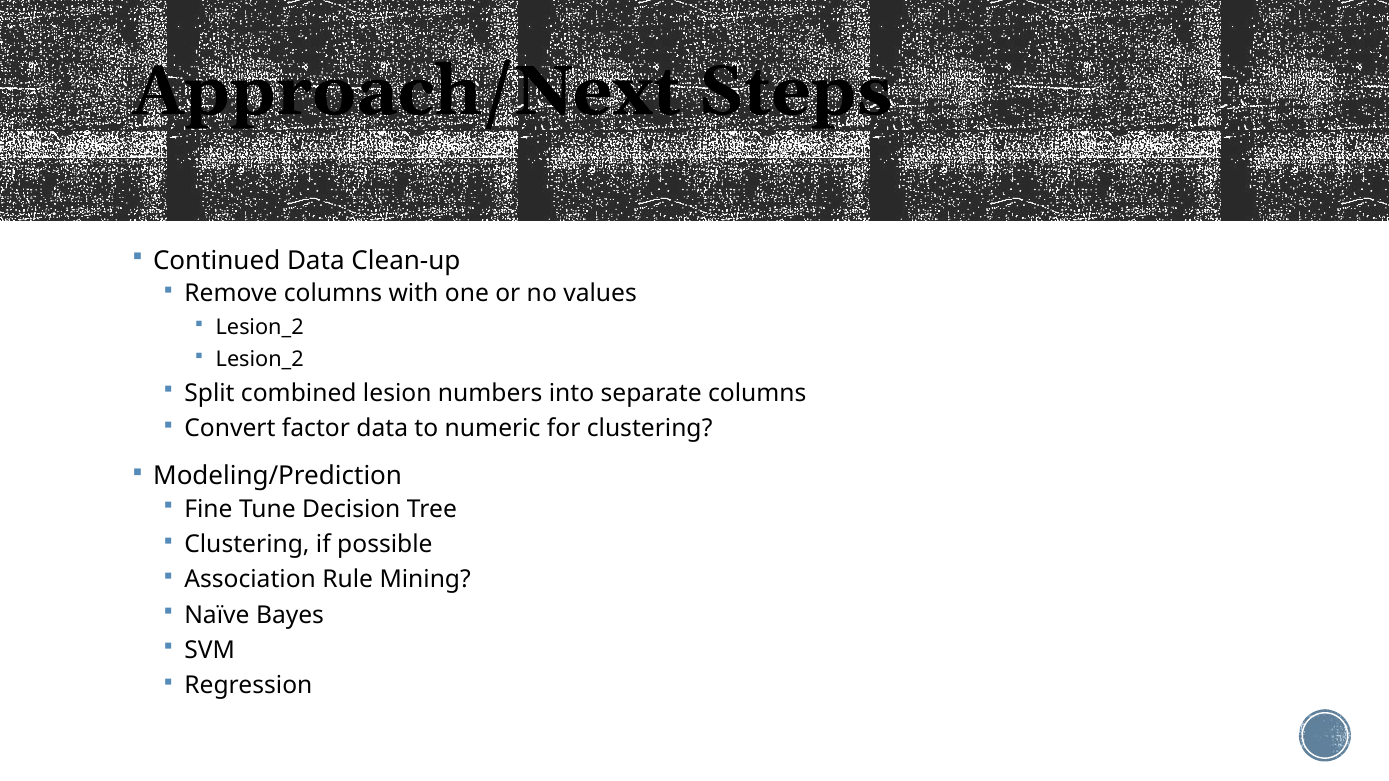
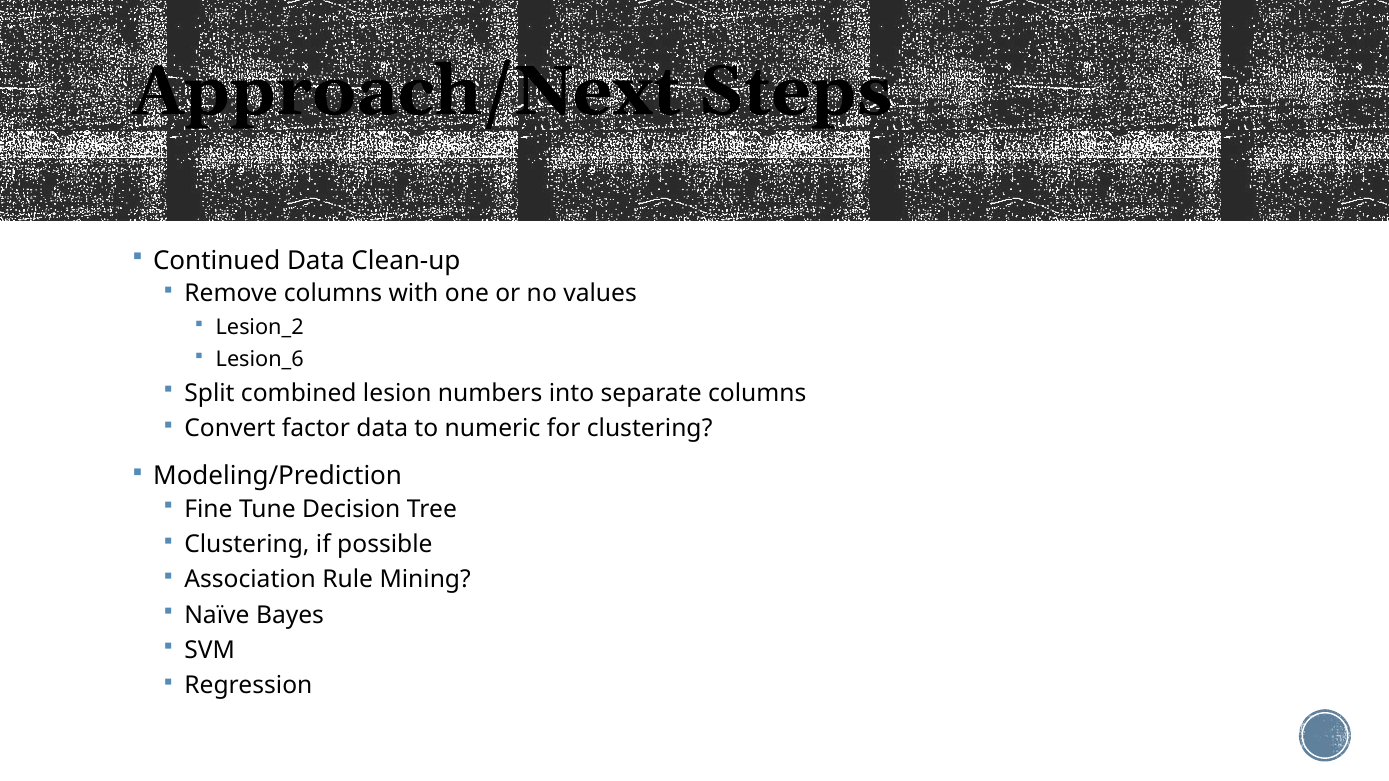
Lesion_2: Lesion_2 -> Lesion_6 (260, 360)
